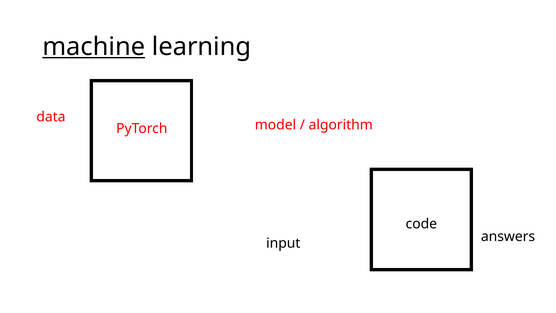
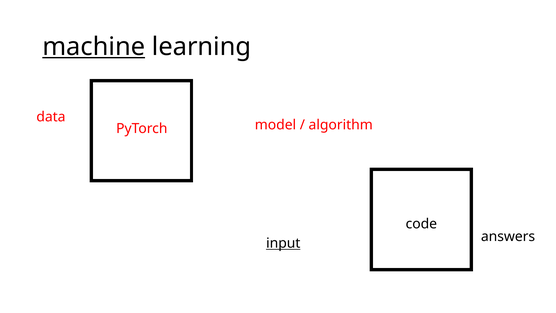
input underline: none -> present (283, 243)
